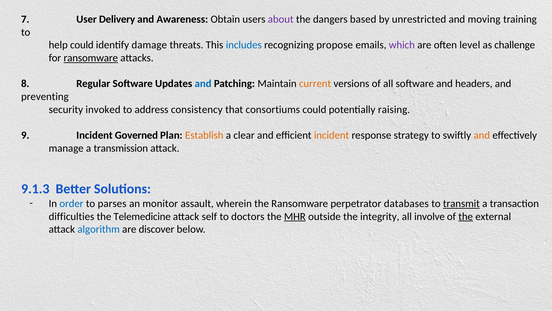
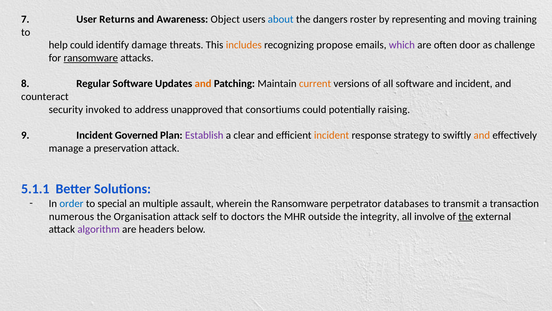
Delivery: Delivery -> Returns (117, 19)
Obtain: Obtain -> Object (225, 19)
about colour: purple -> blue (281, 19)
based: based -> roster (363, 19)
unrestricted: unrestricted -> representing (419, 19)
includes colour: blue -> orange (244, 45)
level: level -> door (470, 45)
and colour: blue -> orange (203, 84)
and headers: headers -> incident (474, 84)
preventing: preventing -> counteract (45, 97)
consistency: consistency -> unapproved (197, 109)
Establish colour: orange -> purple (204, 135)
transmission: transmission -> preservation (121, 148)
9.1.3: 9.1.3 -> 5.1.1 (35, 189)
parses: parses -> special (112, 203)
monitor: monitor -> multiple (160, 203)
transmit underline: present -> none (461, 203)
difficulties: difficulties -> numerous (71, 216)
Telemedicine: Telemedicine -> Organisation (142, 216)
MHR underline: present -> none (295, 216)
algorithm colour: blue -> purple (99, 229)
discover: discover -> headers (156, 229)
